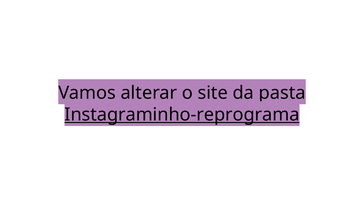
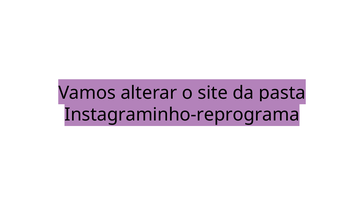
Instagraminho-reprograma underline: present -> none (182, 115)
